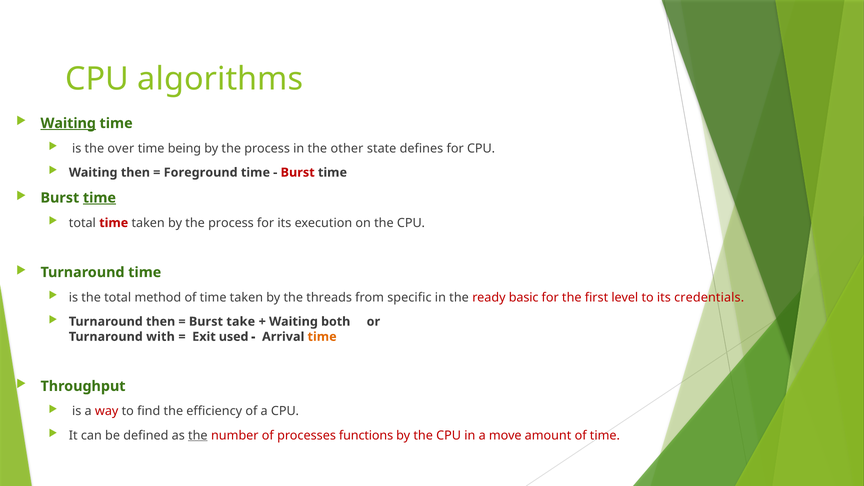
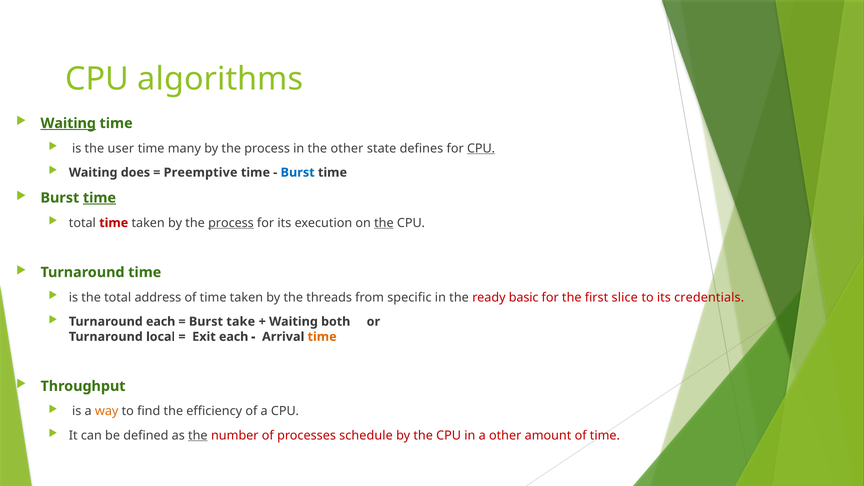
over: over -> user (121, 148)
being: being -> many (184, 148)
CPU underline: none -> present (481, 148)
Waiting then: then -> does (135, 172)
Foreground: Foreground -> Preemptive (201, 172)
Burst colour: red -> blue (298, 172)
process underline: none -> present (231, 223)
the underline: none -> present (384, 223)
method: method -> address (158, 297)
level: level -> slice (625, 297)
Turnaround then: then -> each (161, 322)
with: with -> local (161, 337)
Exit used: used -> each (234, 337)
way colour: red -> orange (107, 411)
functions: functions -> schedule (366, 435)
a move: move -> other (505, 435)
